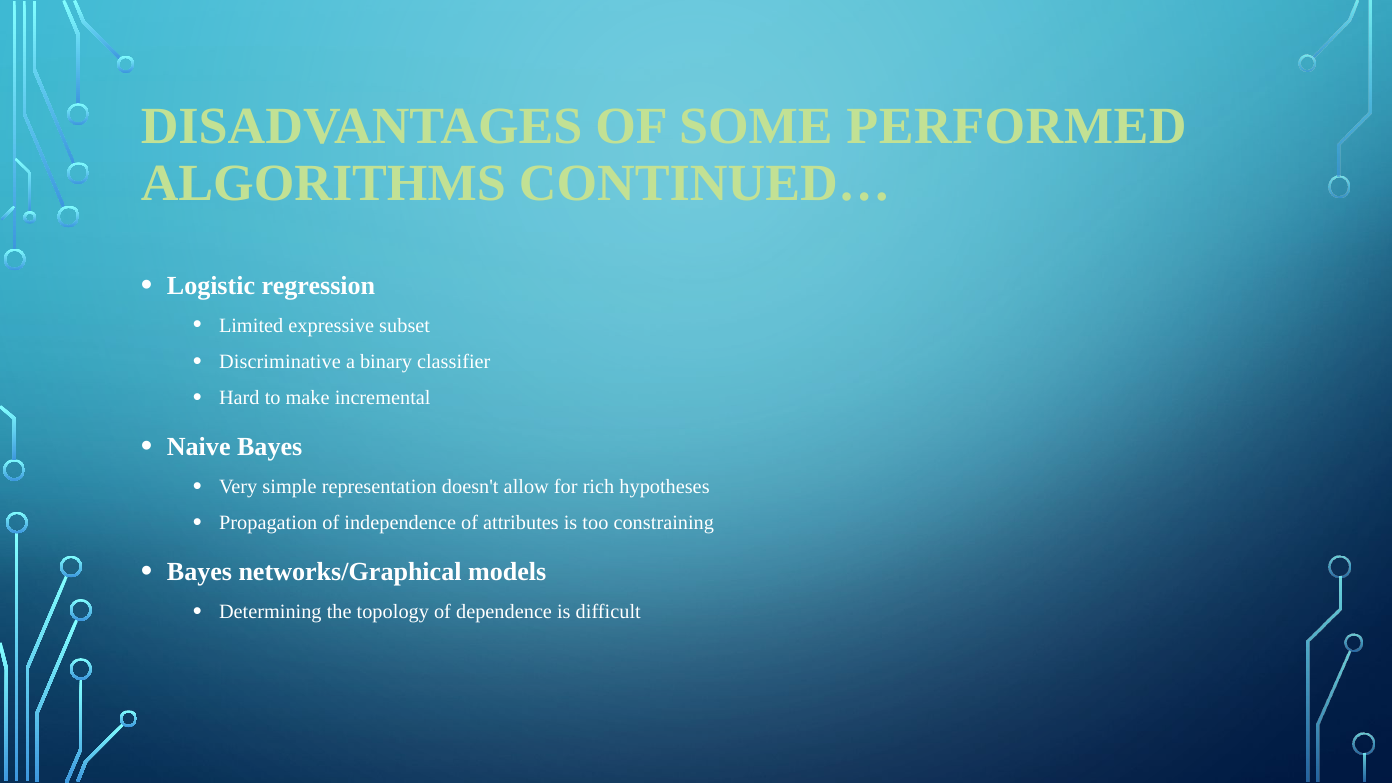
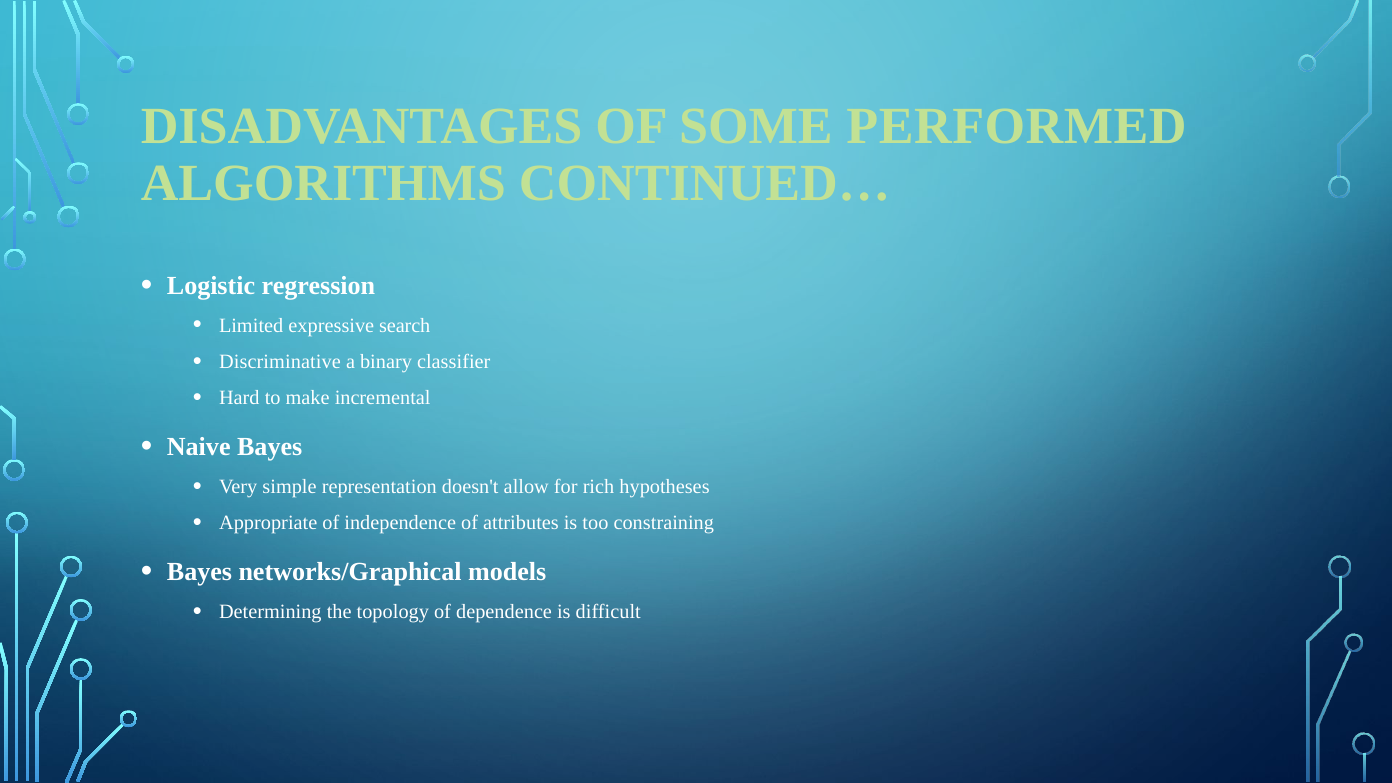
subset: subset -> search (405, 325)
Propagation: Propagation -> Appropriate (268, 523)
